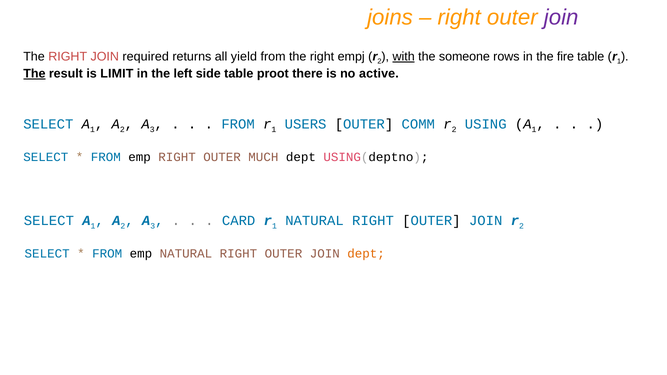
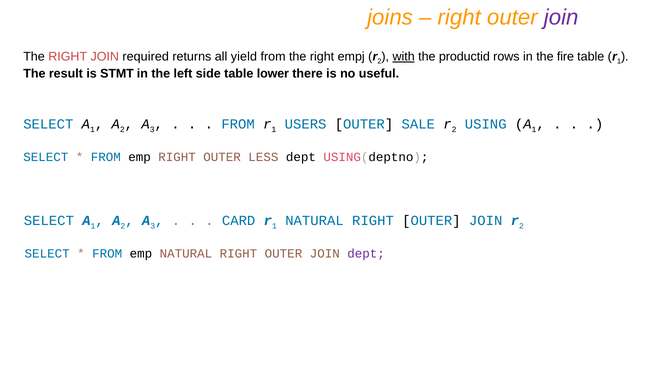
someone: someone -> productid (464, 57)
The underline: present -> none (34, 74)
LIMIT: LIMIT -> STMT (117, 74)
proot: proot -> lower (273, 74)
active: active -> useful (379, 74)
COMM: COMM -> SALE (418, 124)
MUCH: MUCH -> LESS (263, 157)
dept colour: orange -> purple (366, 254)
